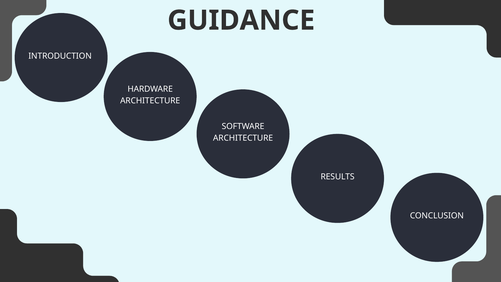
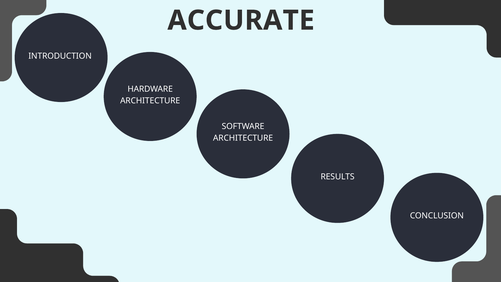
GUIDANCE: GUIDANCE -> ACCURATE (241, 20)
